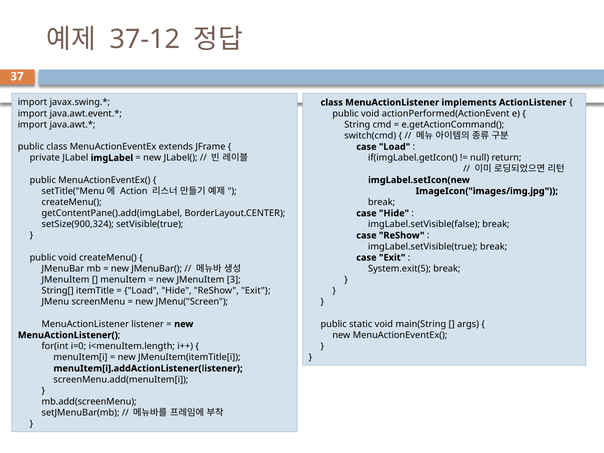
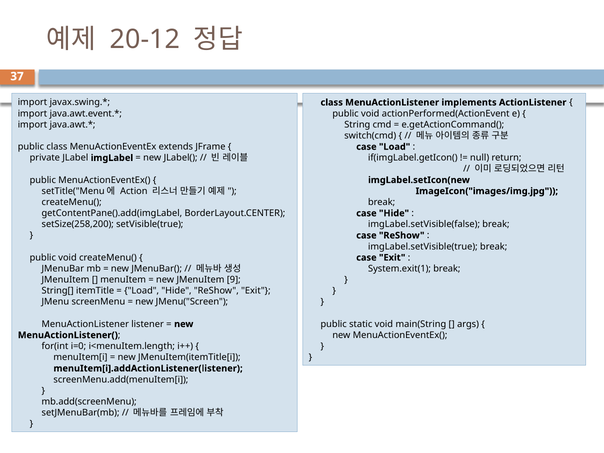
37-12: 37-12 -> 20-12 (145, 39)
setSize(900,324: setSize(900,324 -> setSize(258,200 (78, 224)
System.exit(5: System.exit(5 -> System.exit(1 (399, 269)
3: 3 -> 9 (234, 280)
